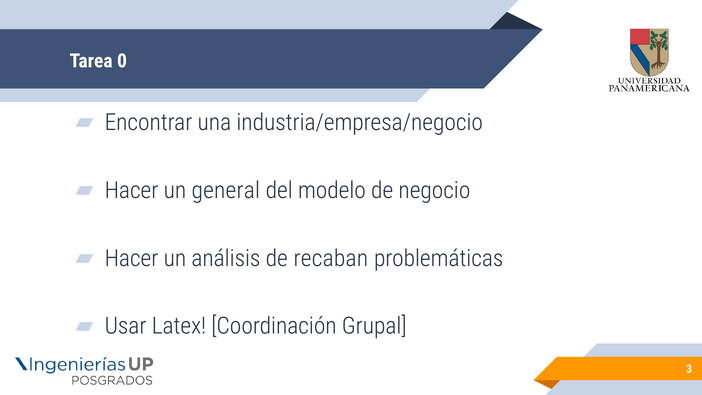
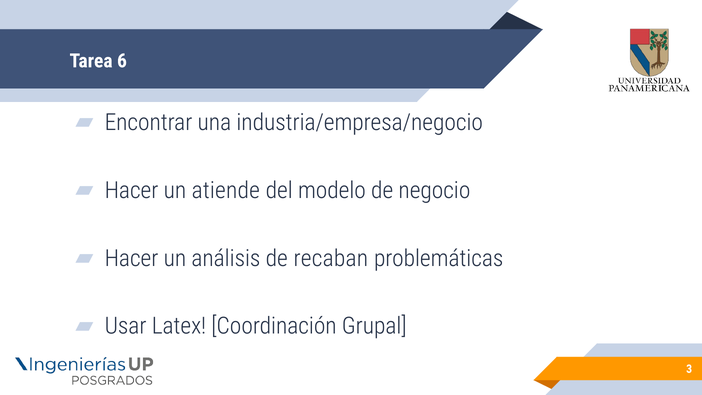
0: 0 -> 6 (122, 61)
general: general -> atiende (226, 190)
